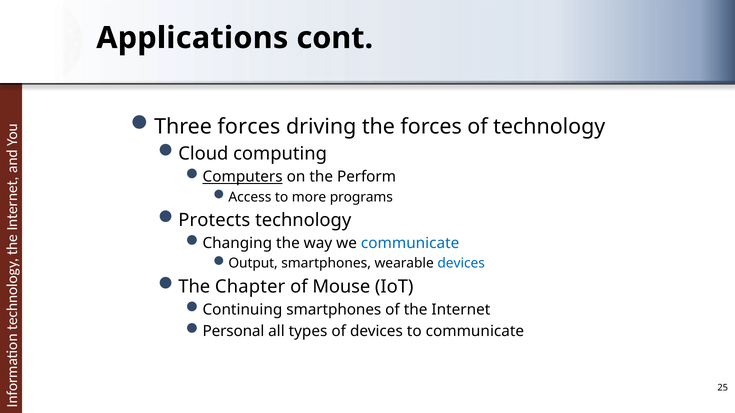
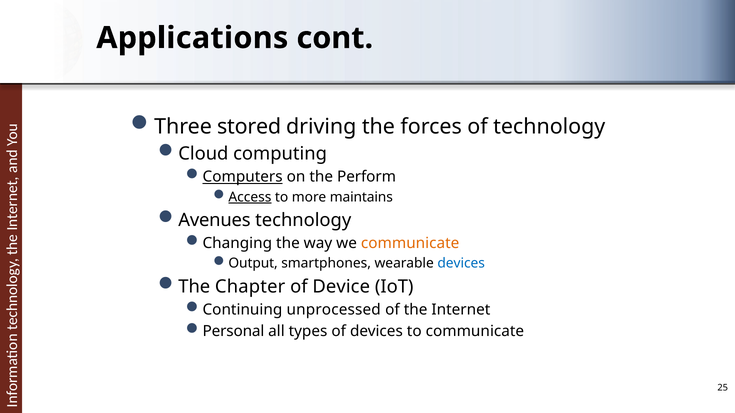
Three forces: forces -> stored (249, 127)
Access underline: none -> present (250, 197)
programs: programs -> maintains (361, 197)
Protects: Protects -> Avenues (214, 220)
communicate colour: blue -> orange (410, 244)
Mouse: Mouse -> Device (341, 287)
Continuing smartphones: smartphones -> unprocessed (334, 310)
